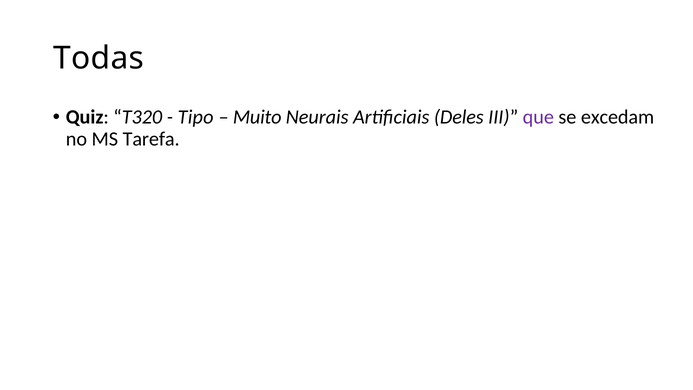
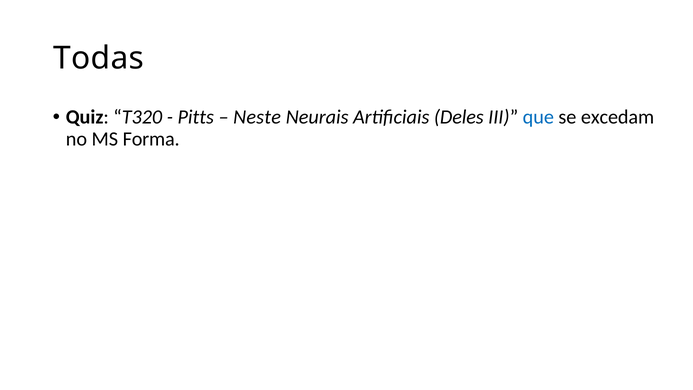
Tipo: Tipo -> Pitts (196, 117)
Muito: Muito -> Neste (257, 117)
que colour: purple -> blue (538, 117)
Tarefa: Tarefa -> Forma (151, 139)
